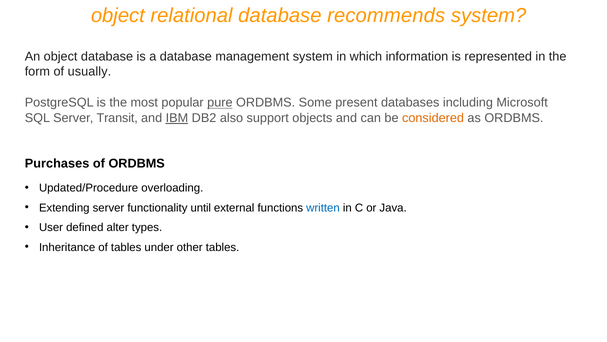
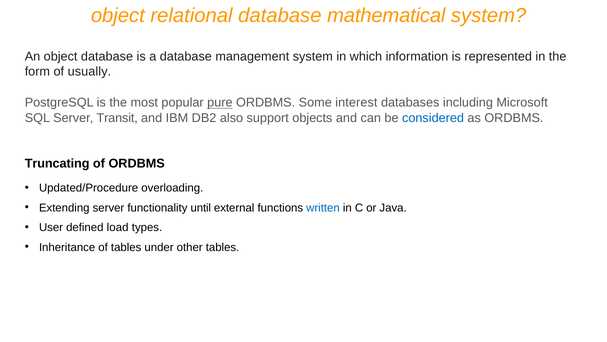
recommends: recommends -> mathematical (386, 16)
present: present -> interest (356, 103)
IBM underline: present -> none (177, 118)
considered colour: orange -> blue (433, 118)
Purchases: Purchases -> Truncating (57, 164)
alter: alter -> load (118, 227)
